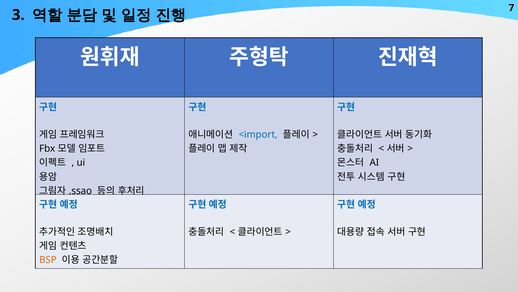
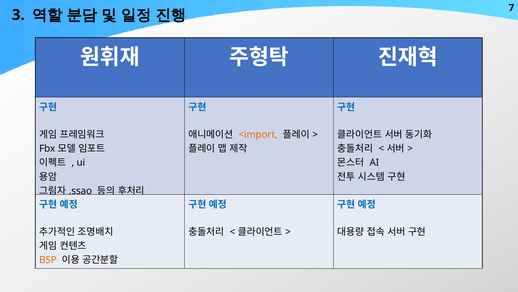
<import colour: blue -> orange (258, 134)
